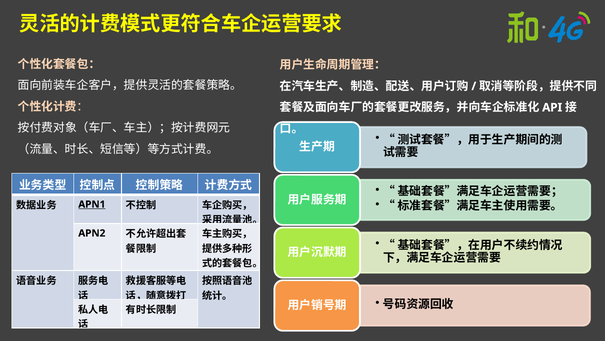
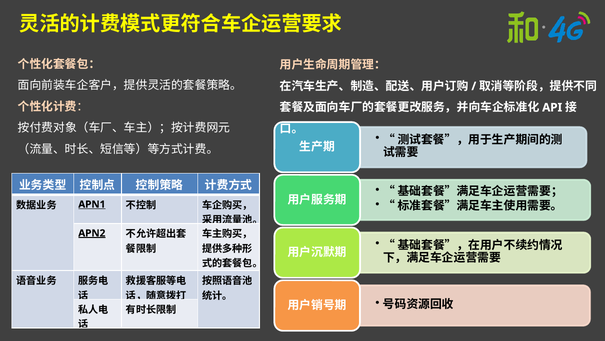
APN2 underline: none -> present (92, 233)
